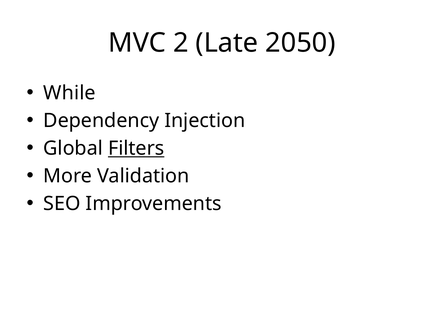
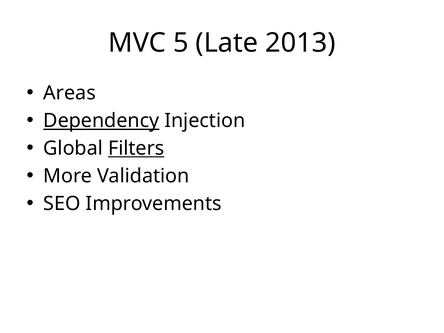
2: 2 -> 5 (181, 43)
2050: 2050 -> 2013 (300, 43)
While: While -> Areas (70, 93)
Dependency underline: none -> present (101, 121)
